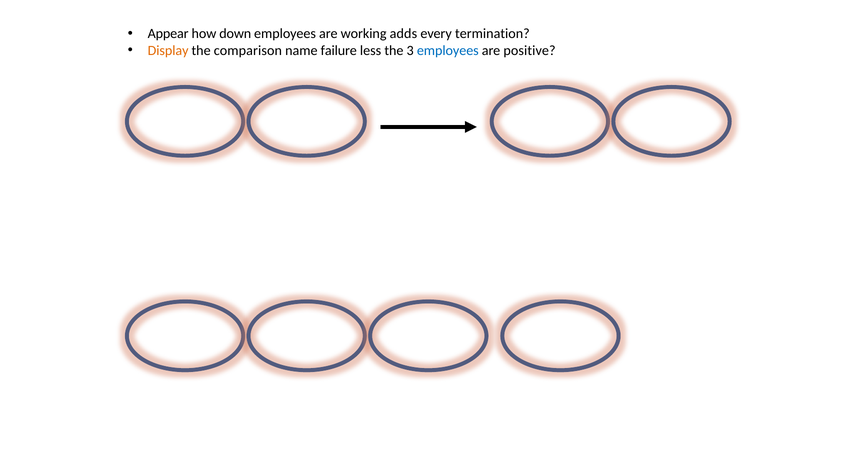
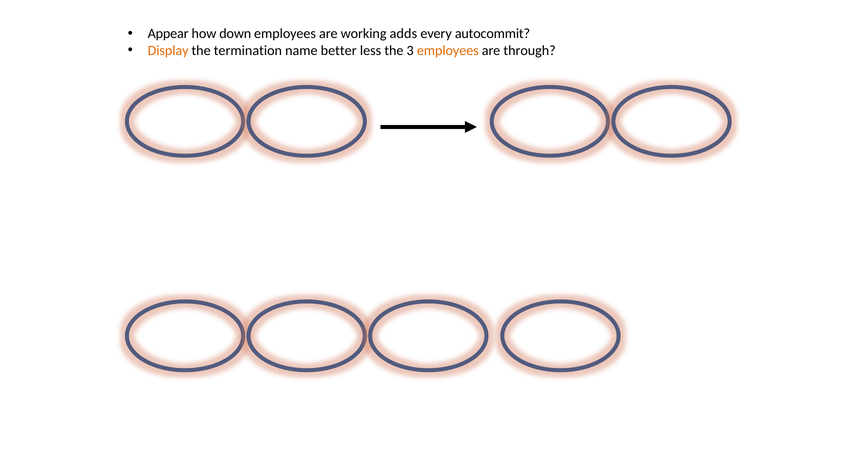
termination: termination -> autocommit (492, 34)
comparison: comparison -> termination (248, 51)
failure: failure -> better (339, 51)
employees colour: blue -> orange (448, 51)
positive: positive -> through (530, 51)
